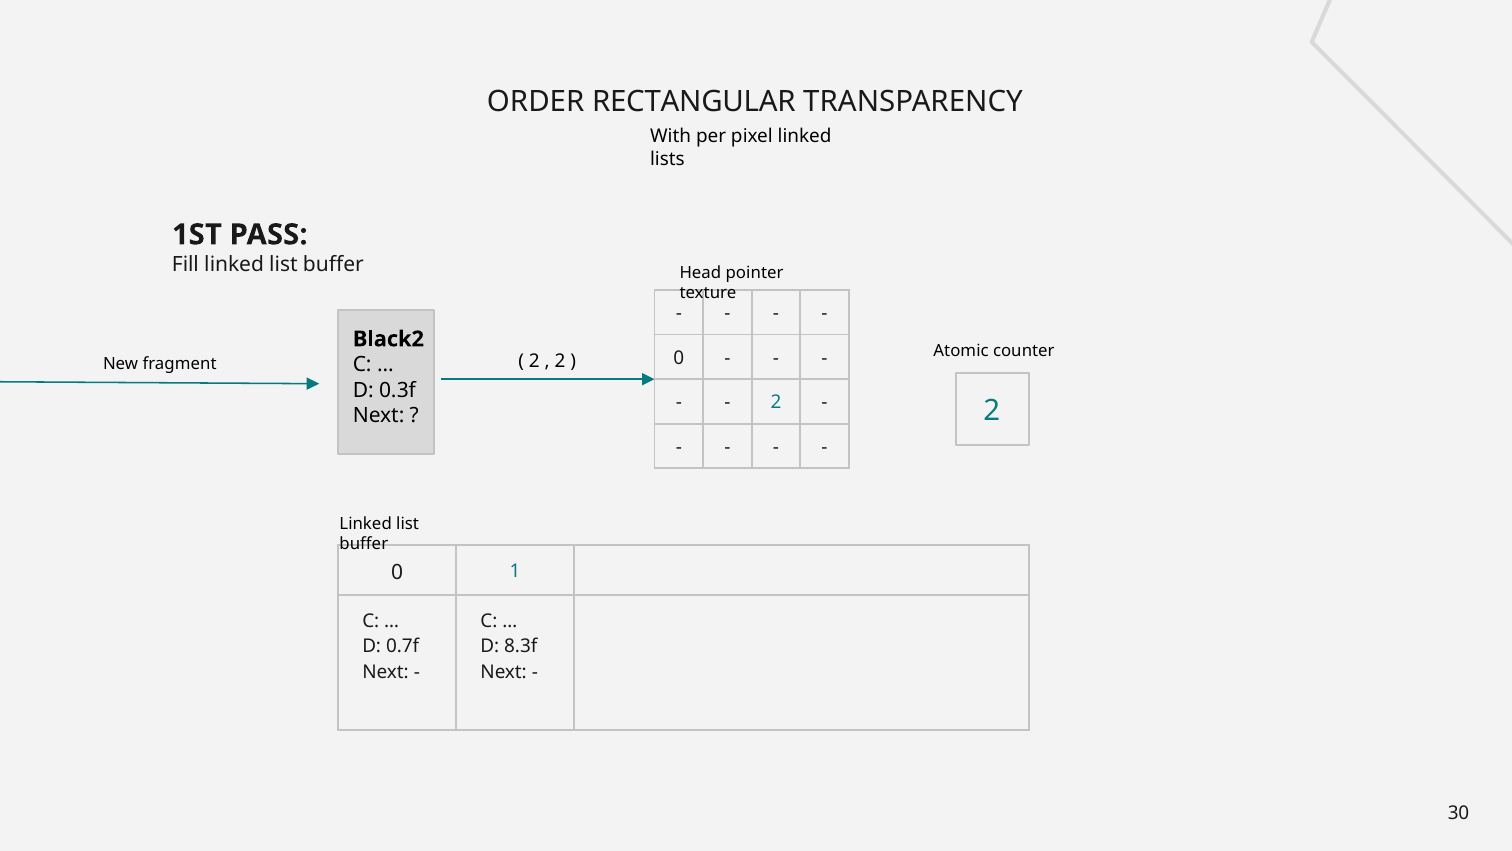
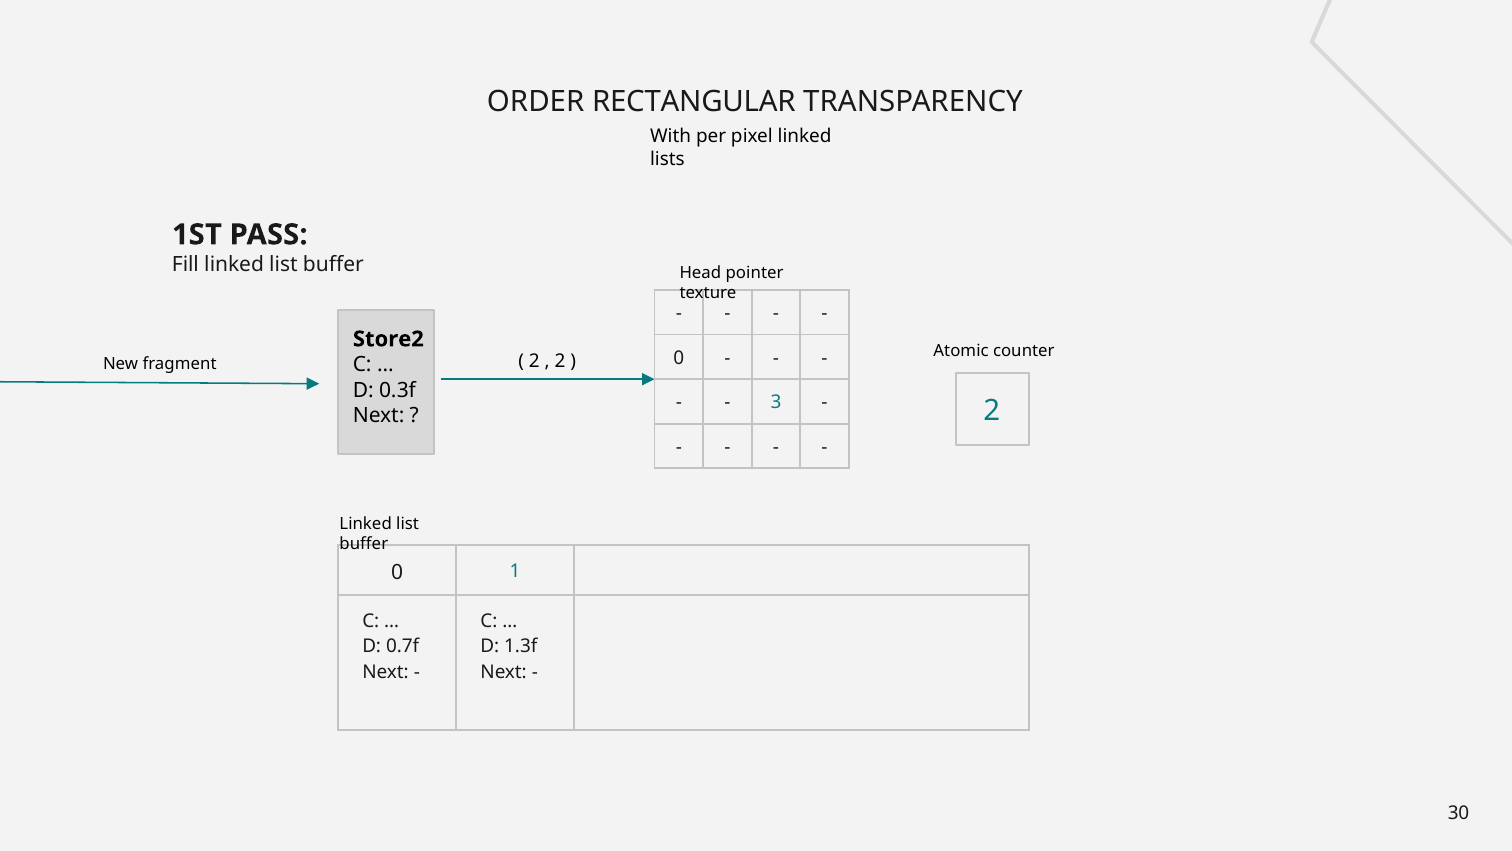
Black2: Black2 -> Store2 (388, 339)
2: 2 -> 3 (776, 402)
8.3f: 8.3f -> 1.3f (521, 646)
